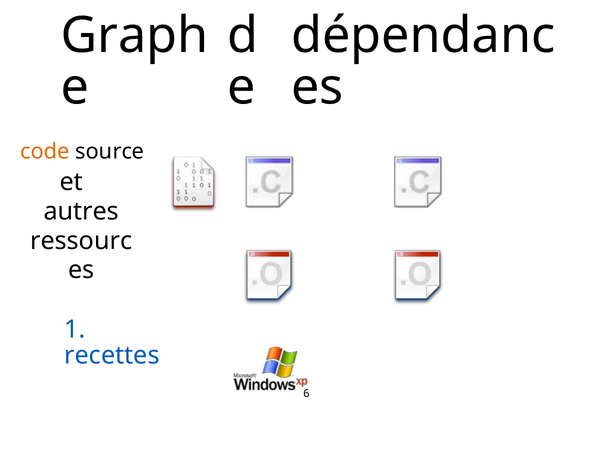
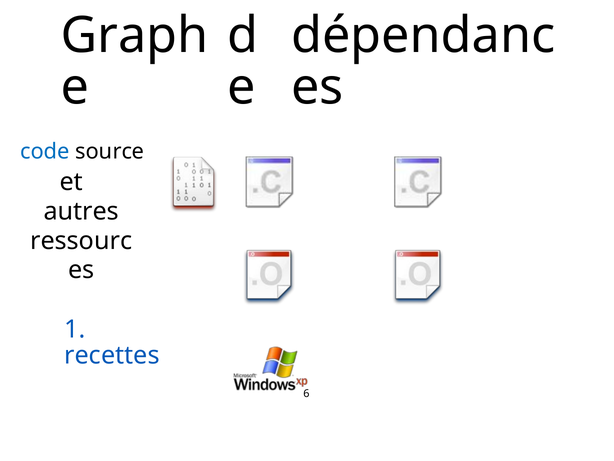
code colour: orange -> blue (45, 152)
